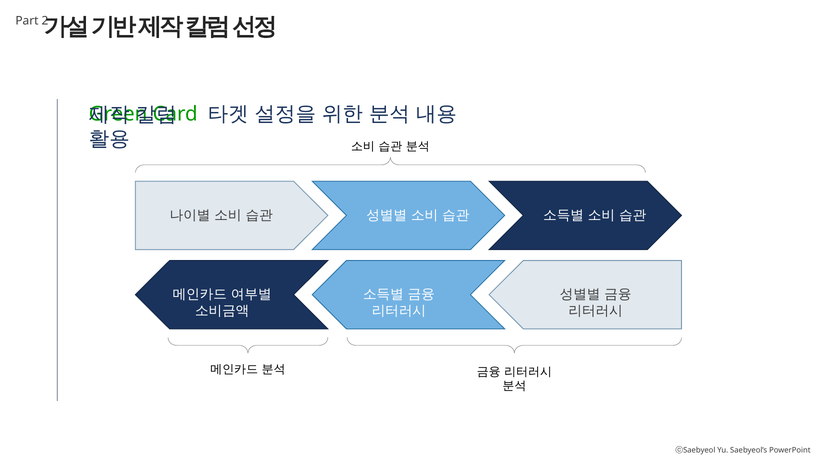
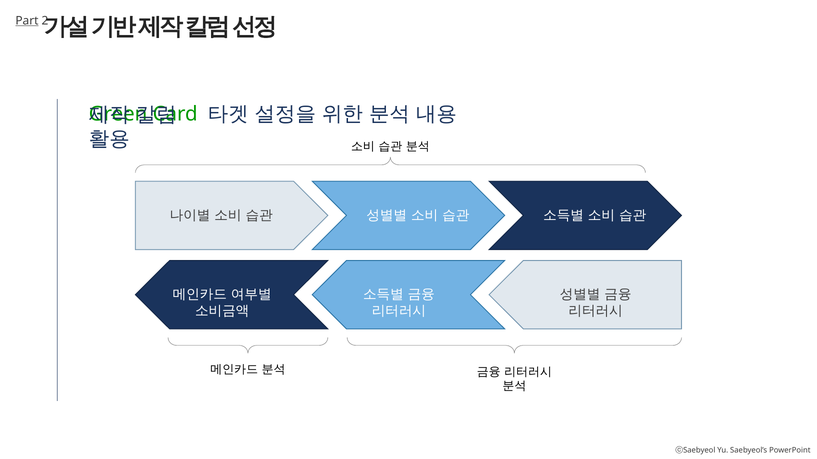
Part underline: none -> present (27, 21)
